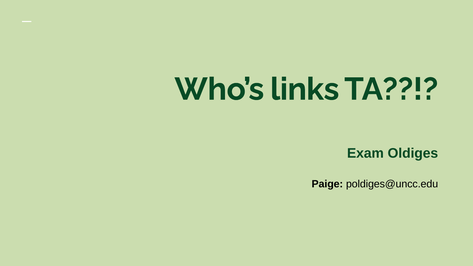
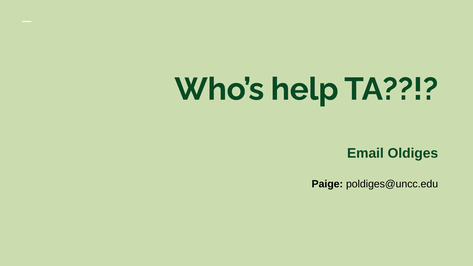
links: links -> help (305, 89)
Exam: Exam -> Email (365, 153)
